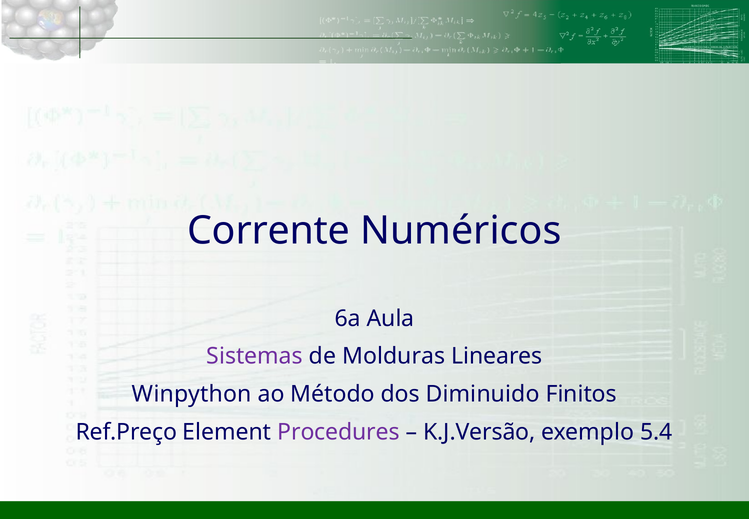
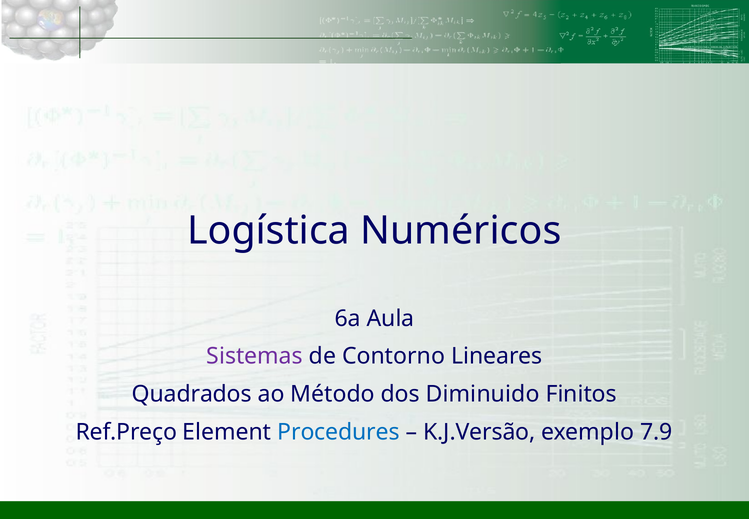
Corrente: Corrente -> Logística (269, 230)
Molduras: Molduras -> Contorno (394, 356)
Winpython: Winpython -> Quadrados (192, 394)
Procedures colour: purple -> blue (339, 432)
5.4: 5.4 -> 7.9 (656, 432)
